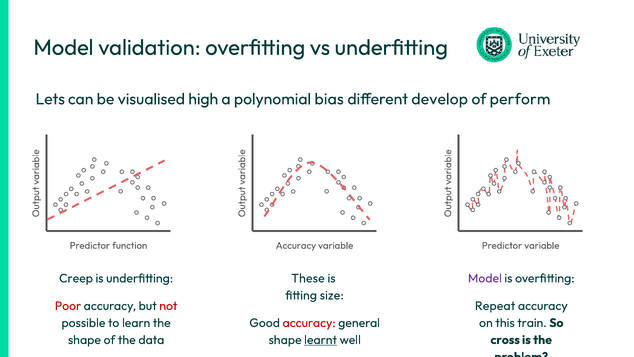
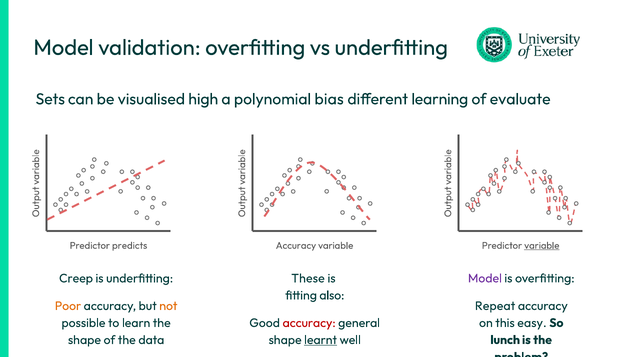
Lets: Lets -> Sets (50, 99)
develop: develop -> learning (440, 99)
perform: perform -> evaluate (520, 99)
function: function -> predicts (130, 245)
variable underline: none -> present (542, 245)
size: size -> also (332, 295)
Poor colour: red -> orange (68, 306)
not colour: red -> orange (168, 306)
train: train -> easy (532, 323)
cross: cross -> lunch (505, 340)
